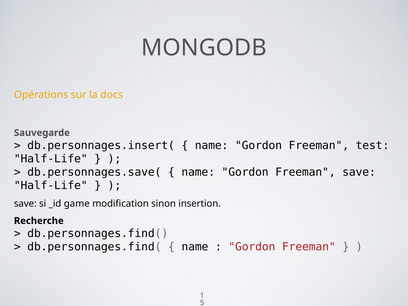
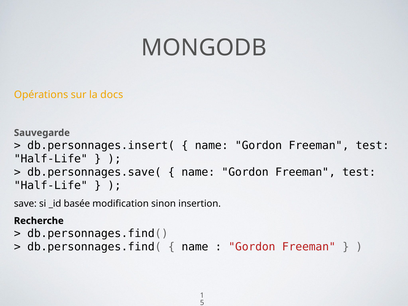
save: save -> test (359, 172)
game: game -> basée (77, 204)
